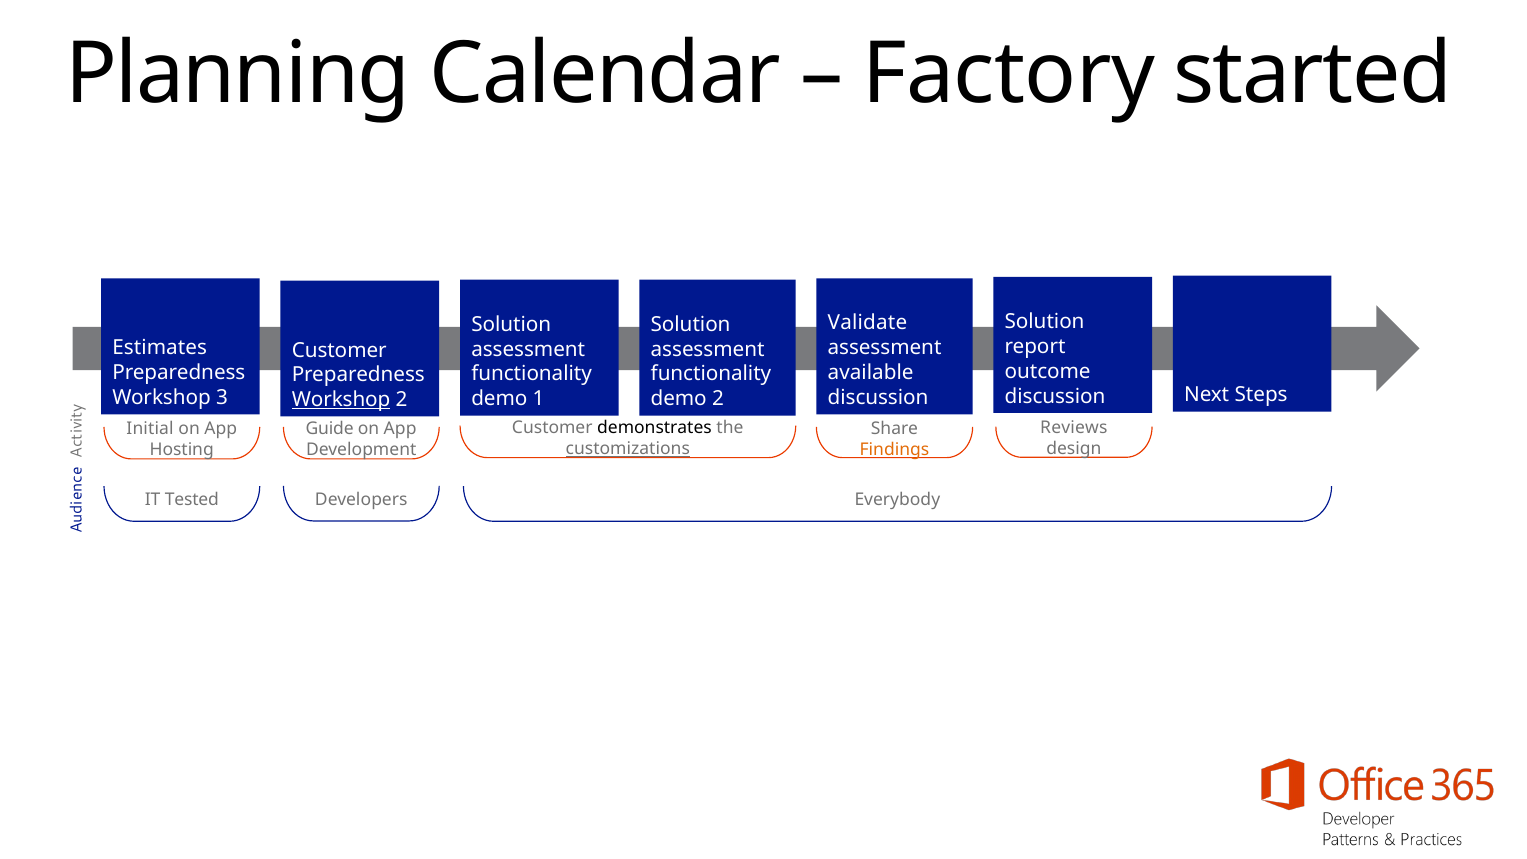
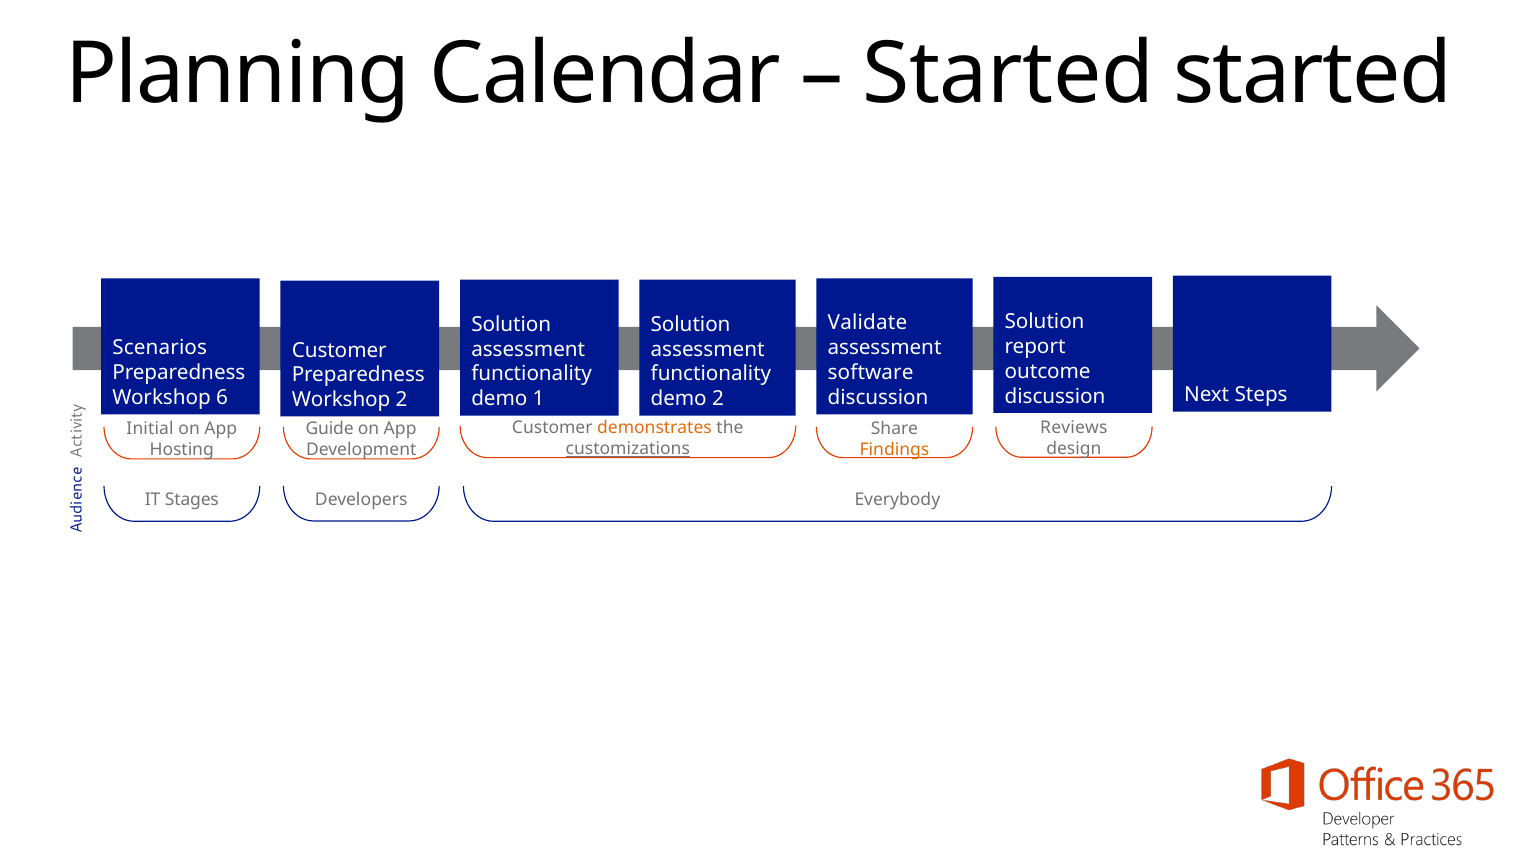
Factory: Factory -> Started (1008, 75)
Estimates: Estimates -> Scenarios (160, 348)
available: available -> software (871, 373)
3: 3 -> 6 (222, 398)
Workshop underline: present -> none (341, 400)
demonstrates colour: black -> orange (654, 428)
Tested: Tested -> Stages (192, 500)
